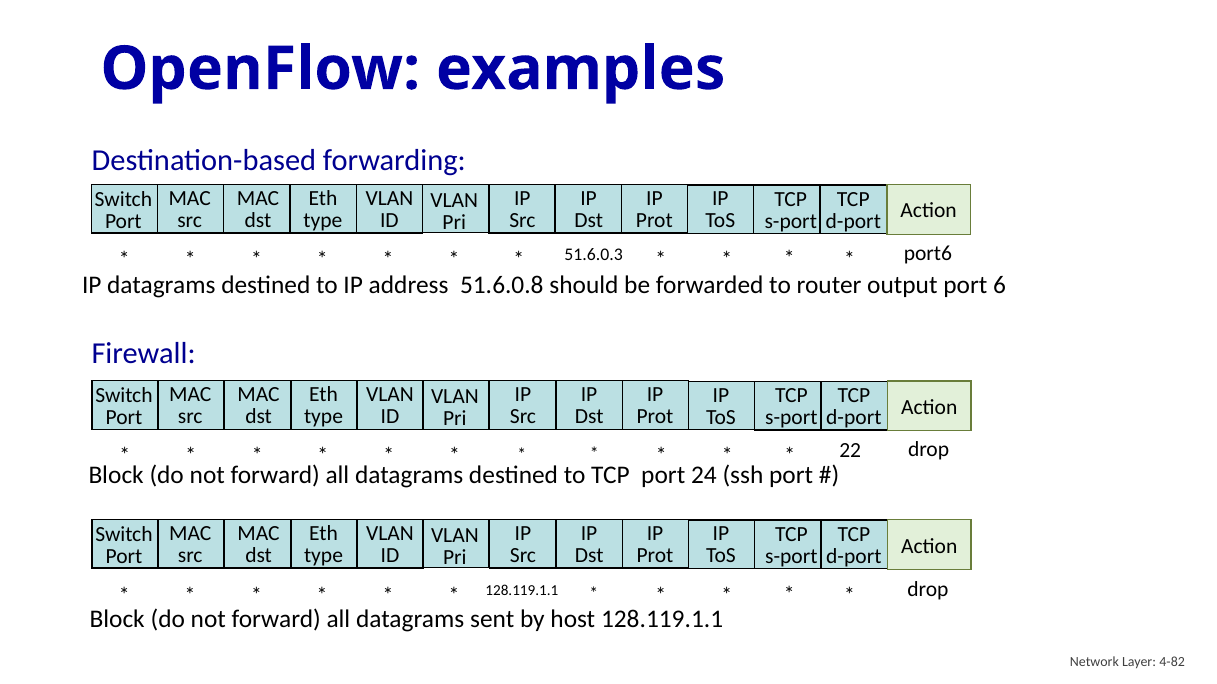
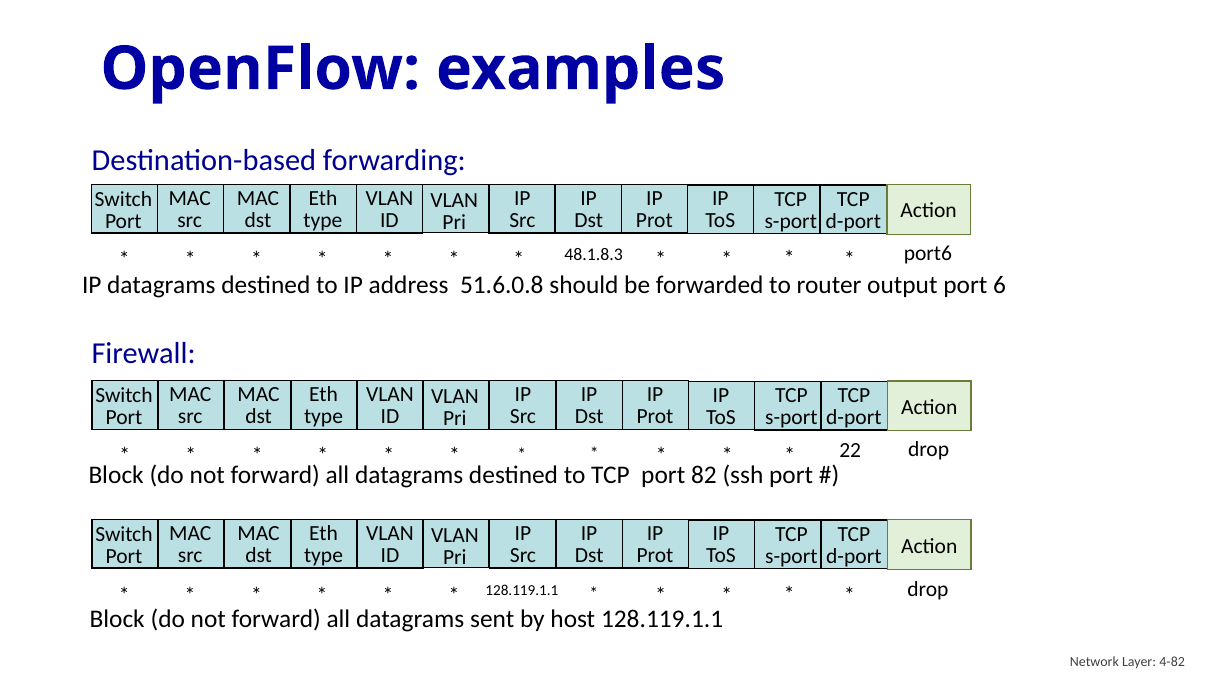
51.6.0.3: 51.6.0.3 -> 48.1.8.3 (594, 255)
24: 24 -> 82 (704, 475)
